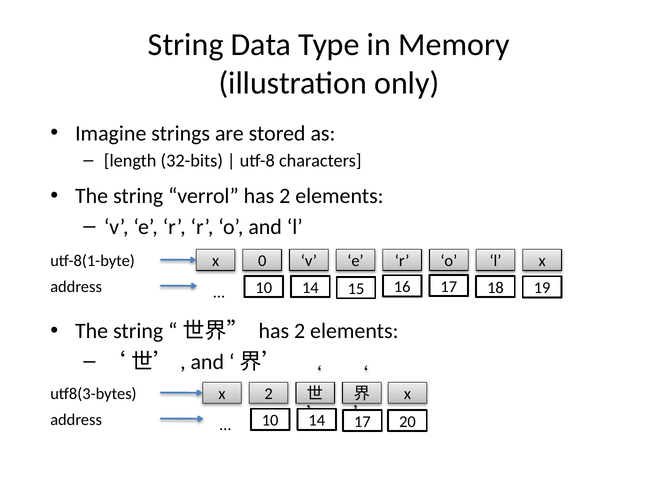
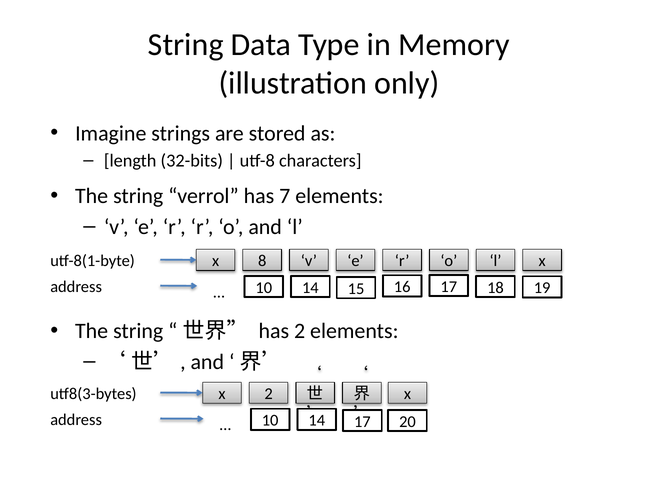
verrol has 2: 2 -> 7 (285, 196)
0: 0 -> 8 (262, 261)
